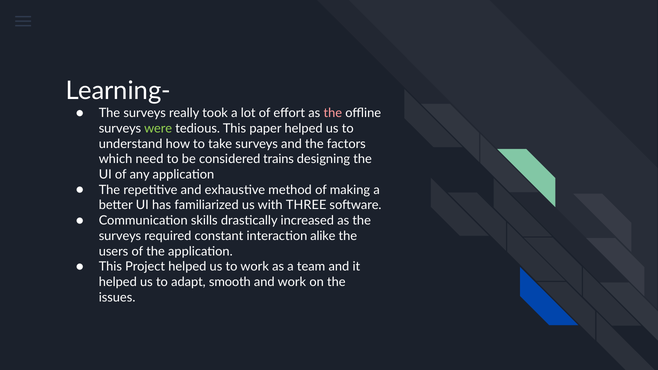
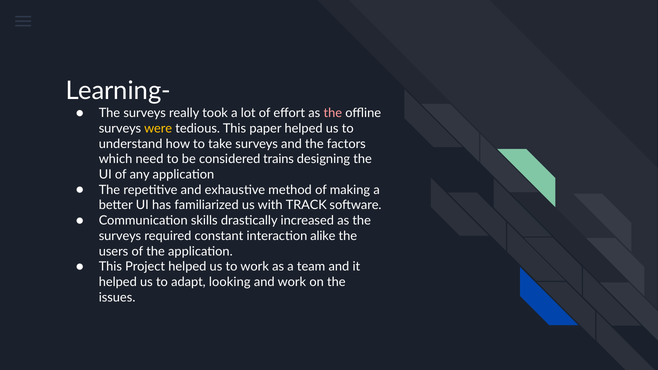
were colour: light green -> yellow (158, 128)
THREE: THREE -> TRACK (306, 205)
smooth: smooth -> looking (230, 282)
